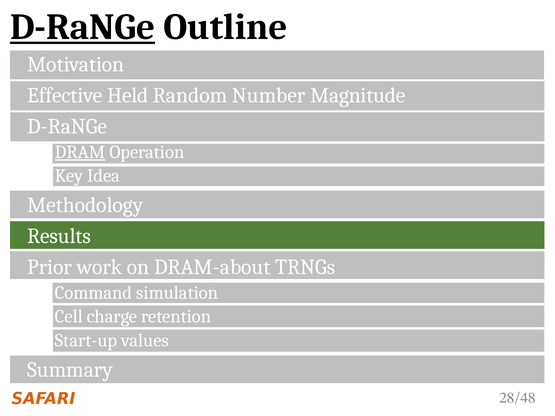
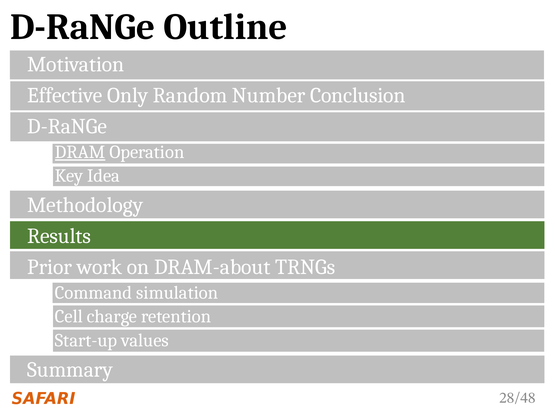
D-RaNGe underline: present -> none (83, 27)
Held: Held -> Only (128, 96)
Magnitude: Magnitude -> Conclusion (358, 96)
